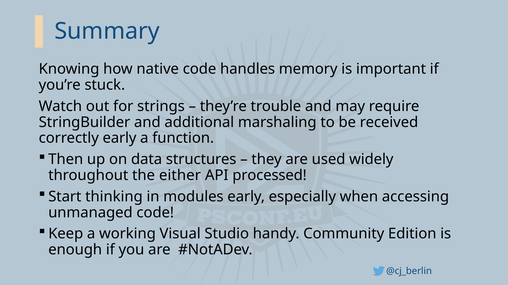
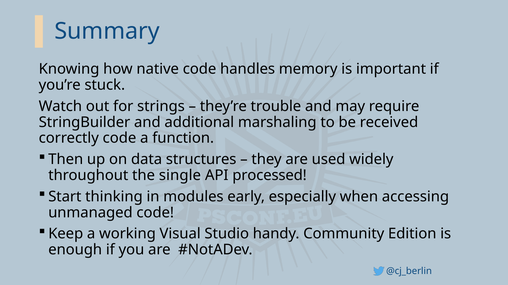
correctly early: early -> code (119, 138)
either: either -> single (180, 176)
